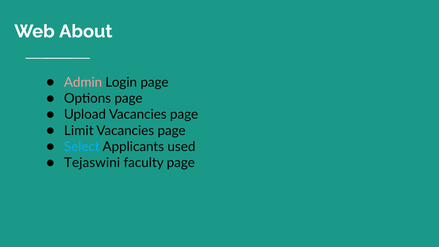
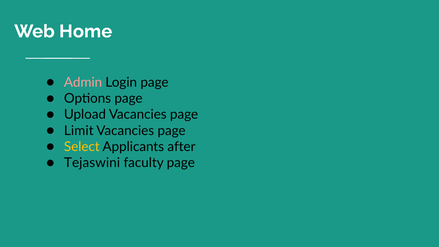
About: About -> Home (86, 31)
Select colour: light blue -> yellow (82, 147)
used: used -> after (181, 147)
